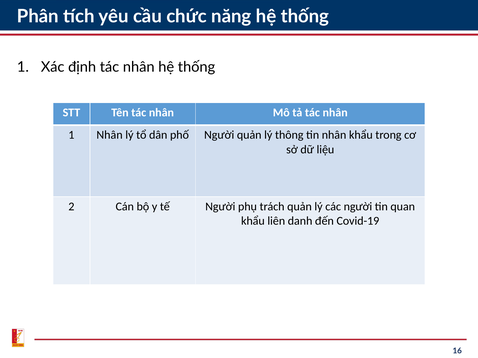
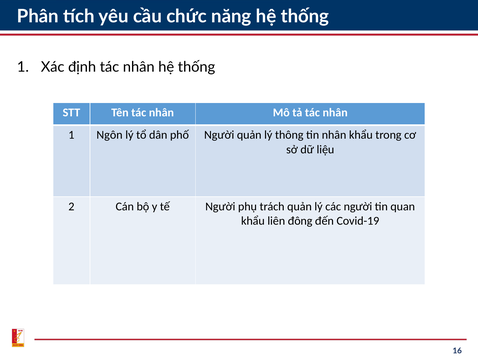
1 Nhân: Nhân -> Ngôn (110, 135)
danh: danh -> đông (300, 221)
